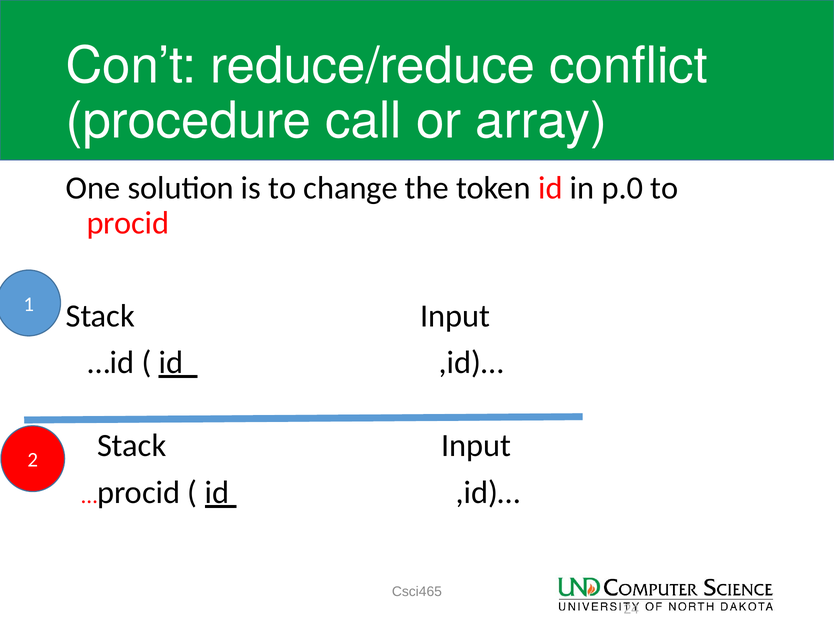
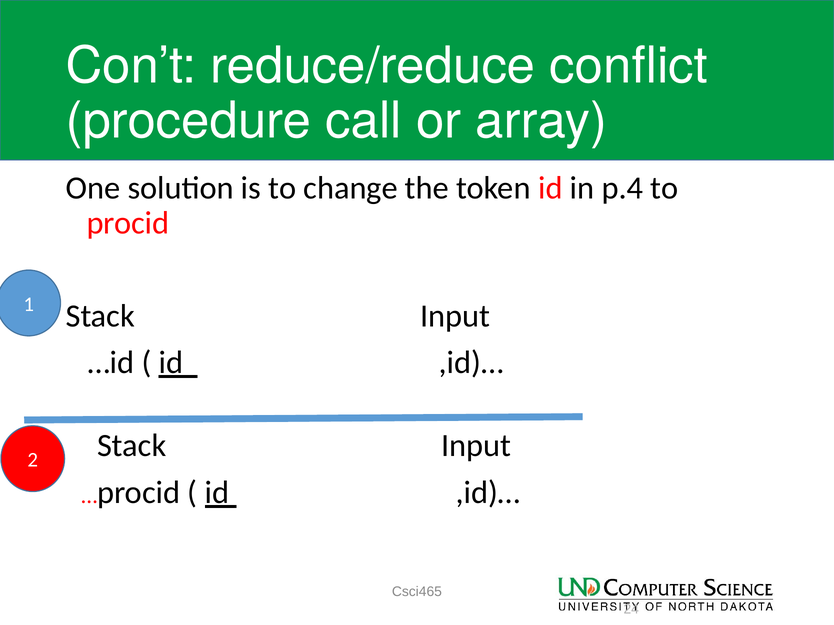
p.0: p.0 -> p.4 (622, 188)
